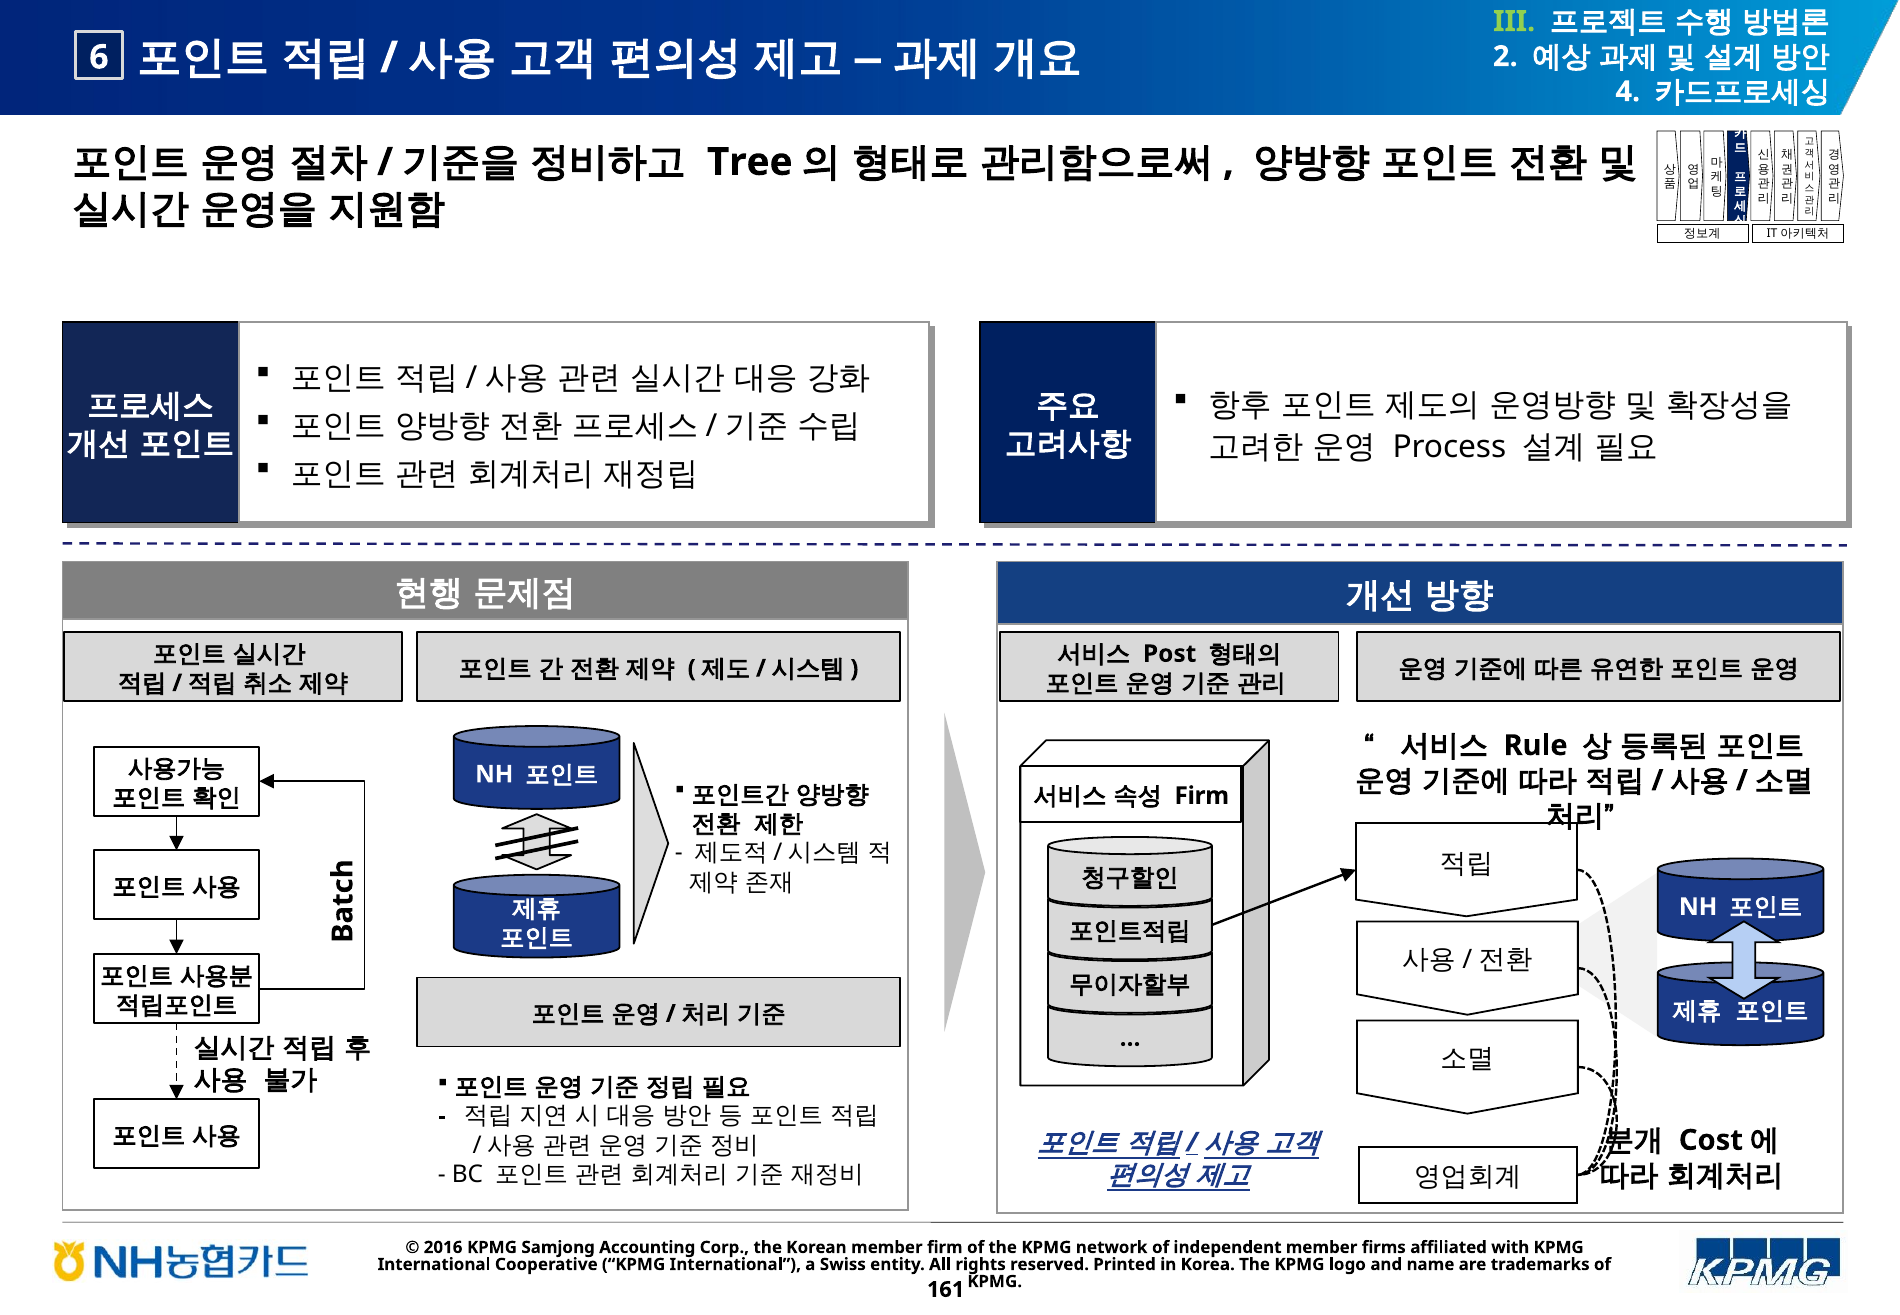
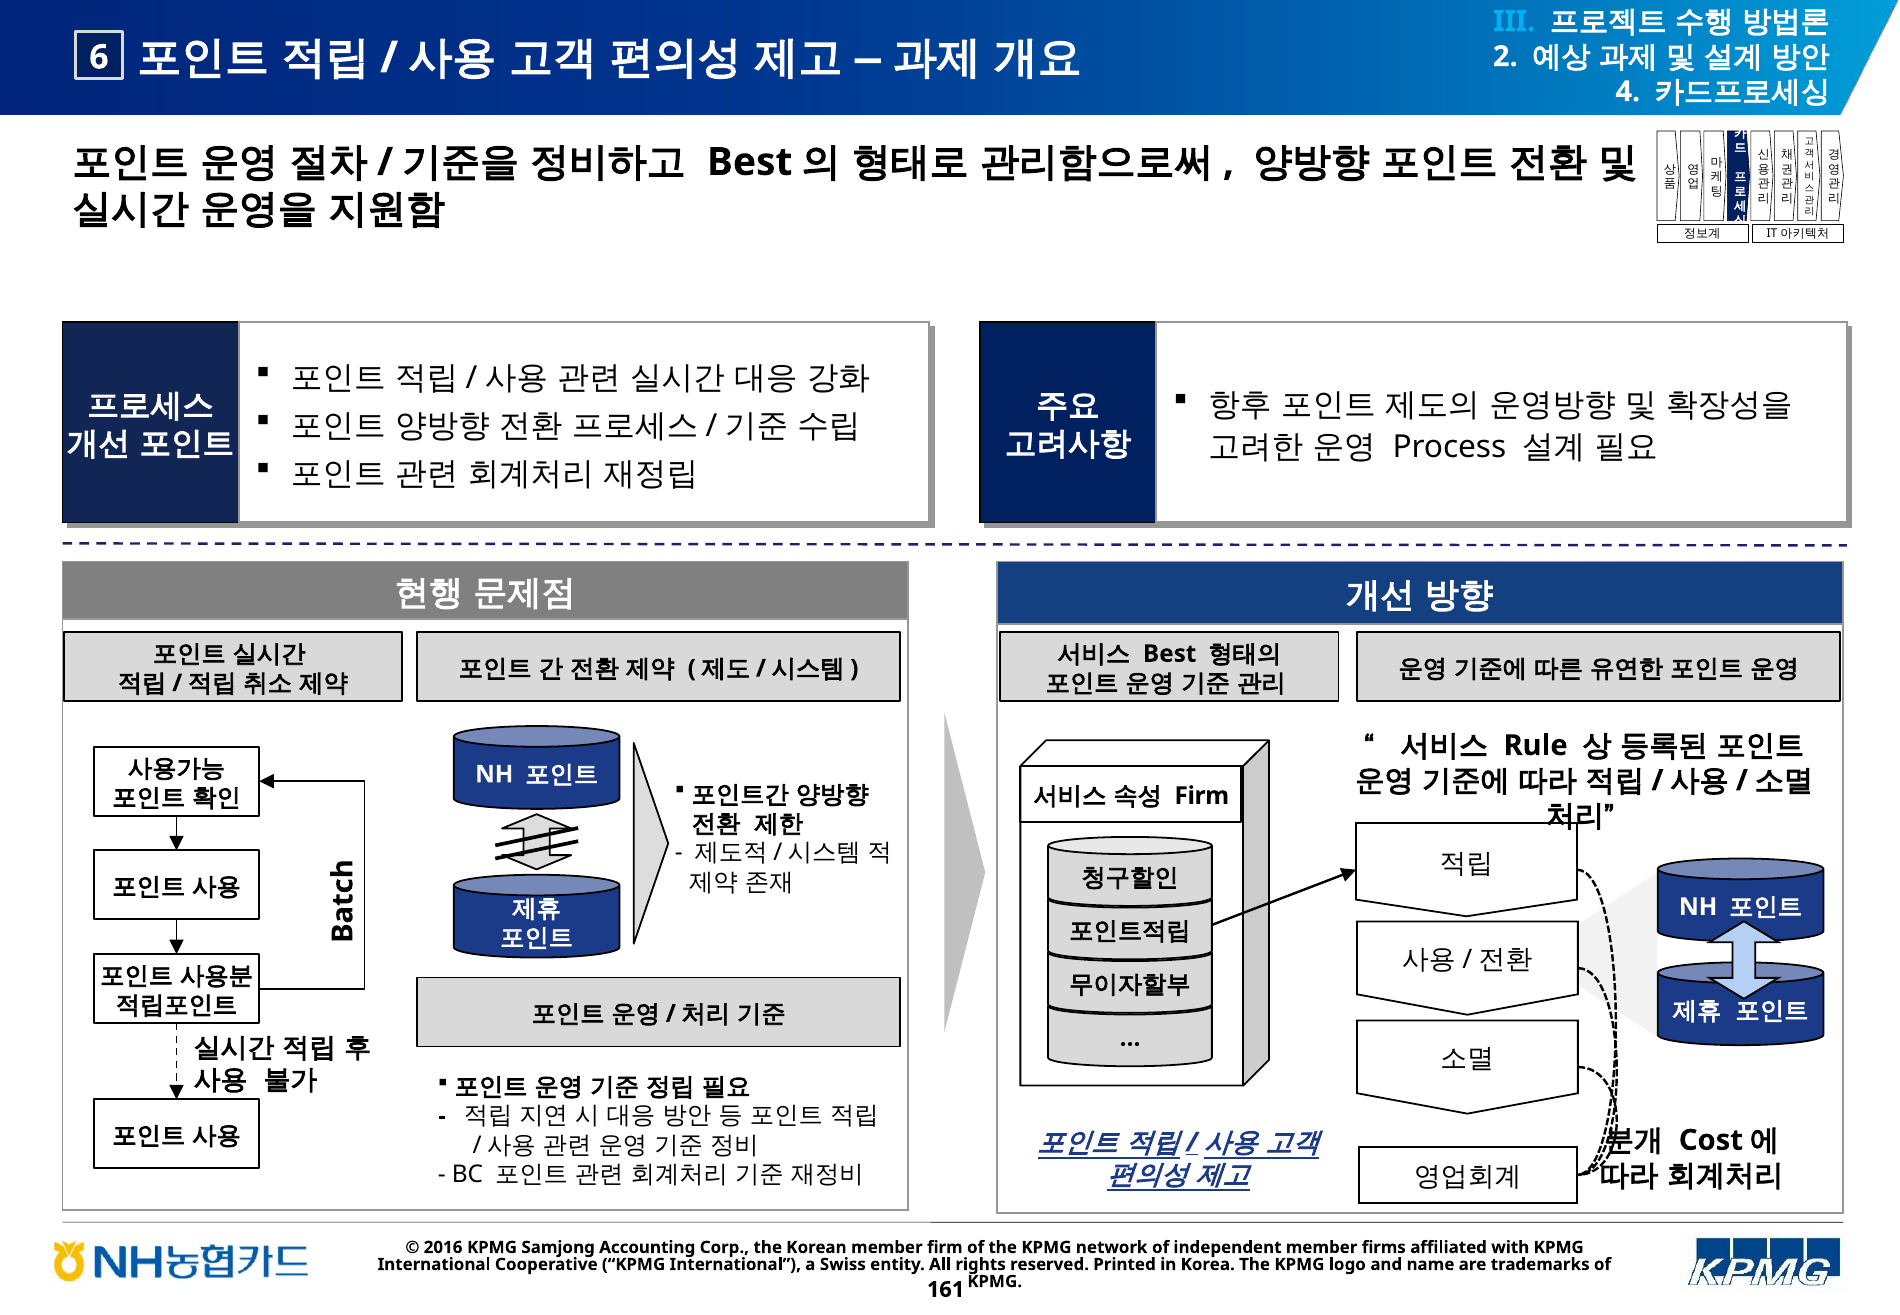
III colour: light green -> light blue (1514, 21)
Tree: Tree -> Best (750, 162)
Post: Post -> Best (1170, 654)
